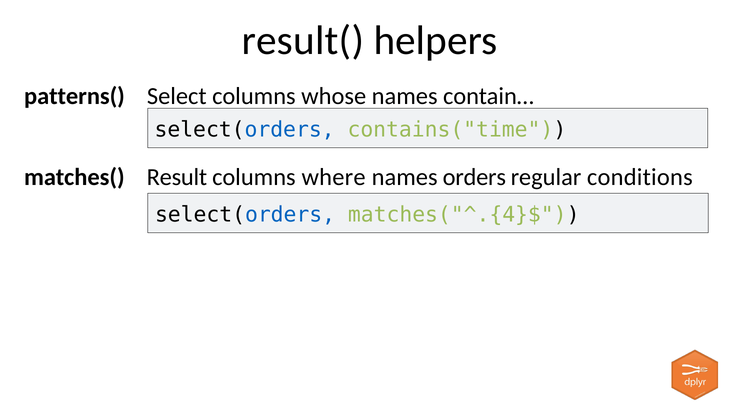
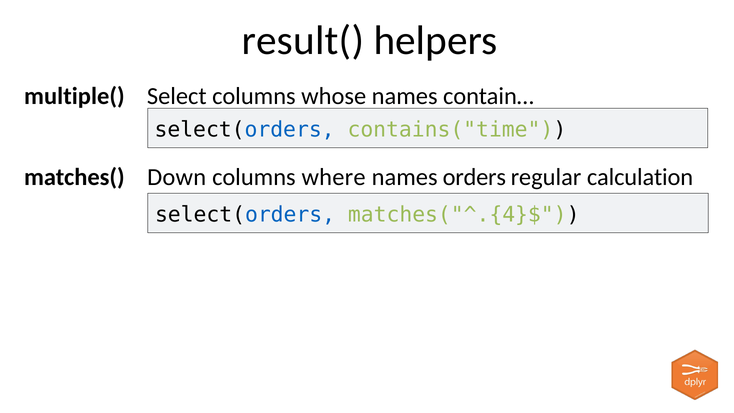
patterns(: patterns( -> multiple( (74, 96)
Result: Result -> Down (177, 177)
conditions: conditions -> calculation (640, 177)
